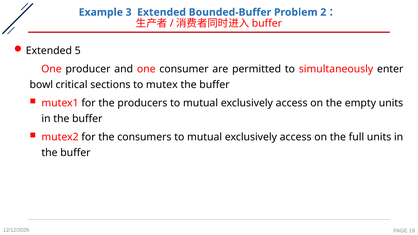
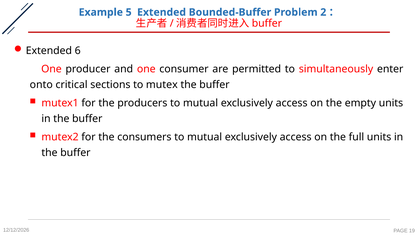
3: 3 -> 5 (129, 12)
5: 5 -> 6 (78, 51)
bowl: bowl -> onto (41, 85)
